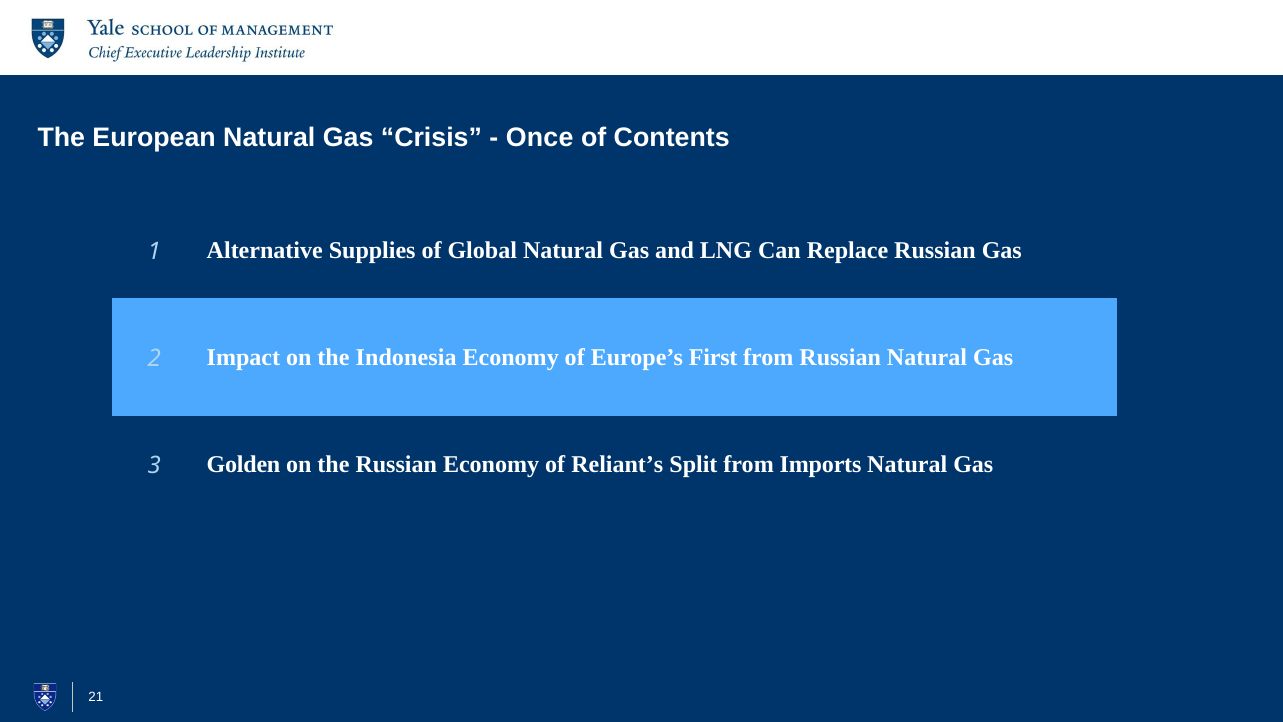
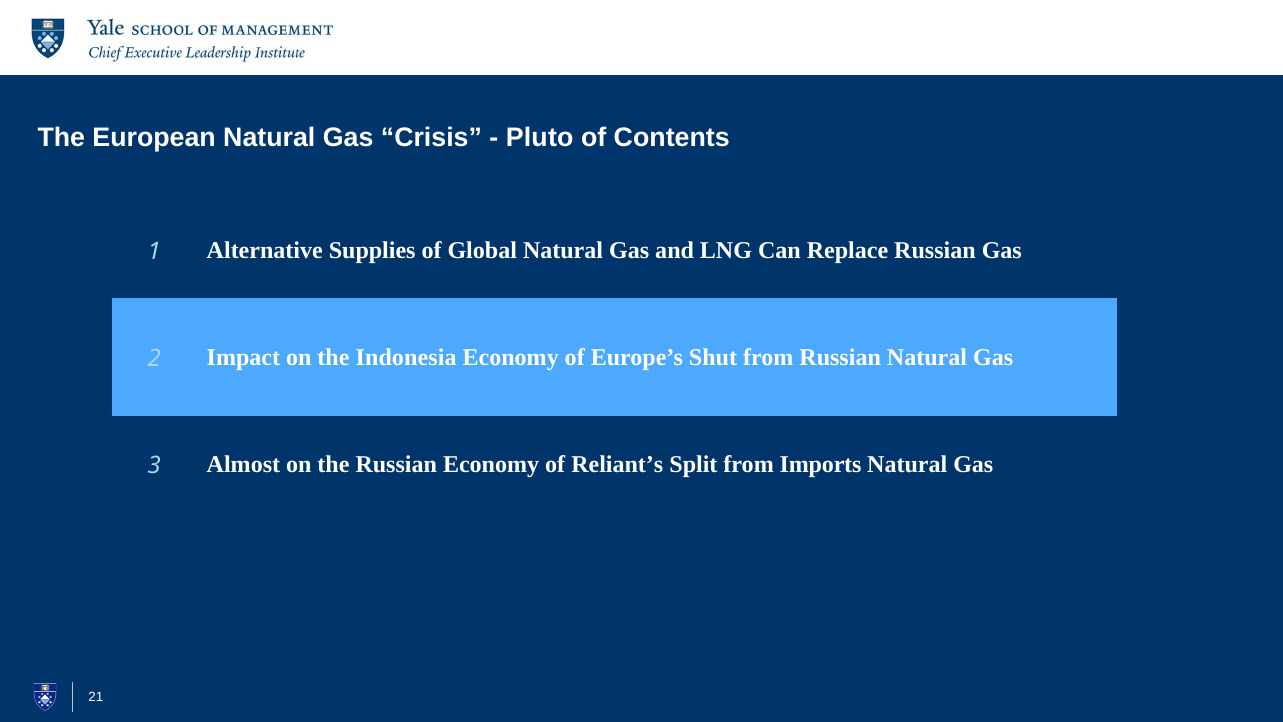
Once: Once -> Pluto (540, 138)
First: First -> Shut (713, 357)
Golden: Golden -> Almost (243, 464)
